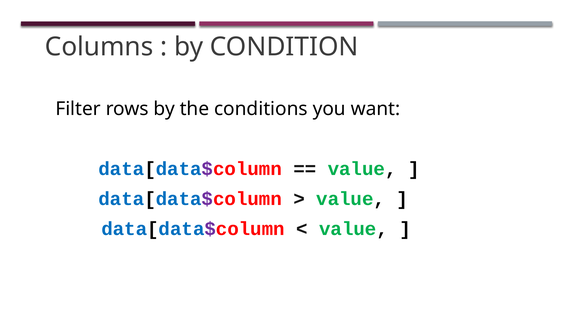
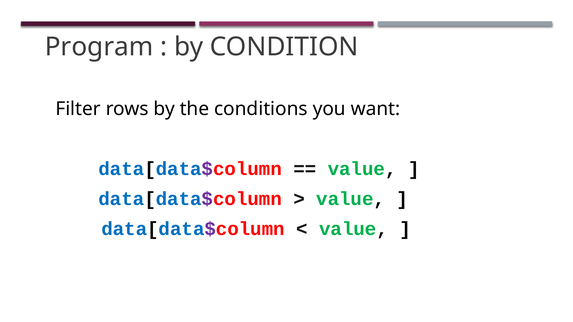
Columns: Columns -> Program (99, 47)
